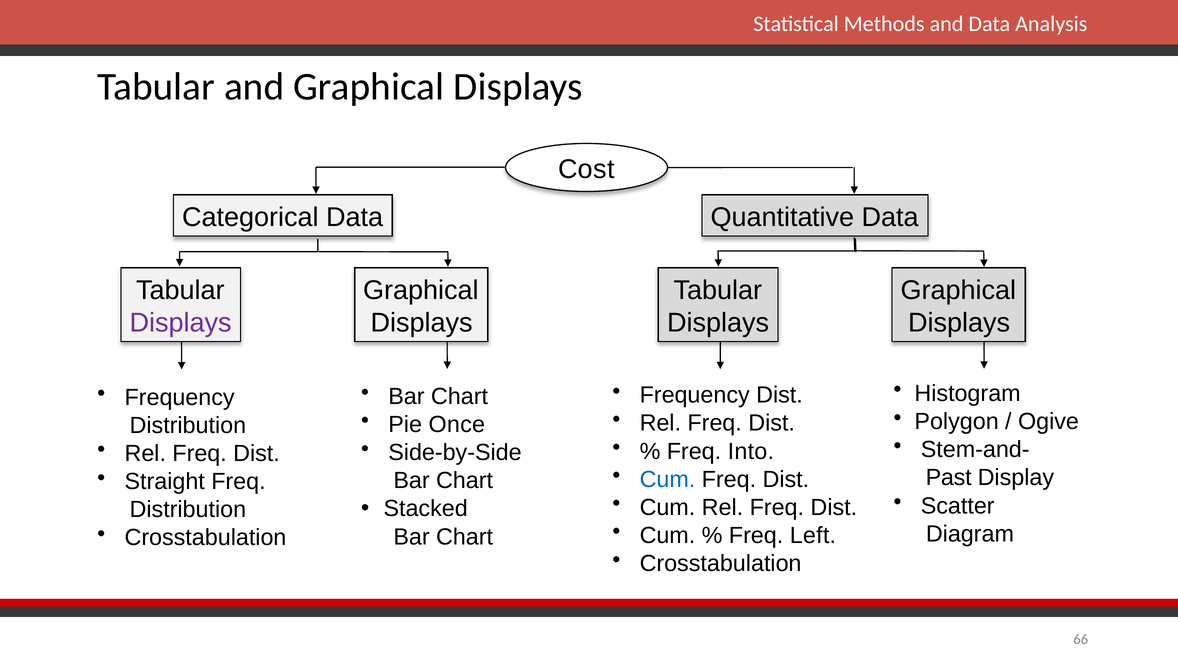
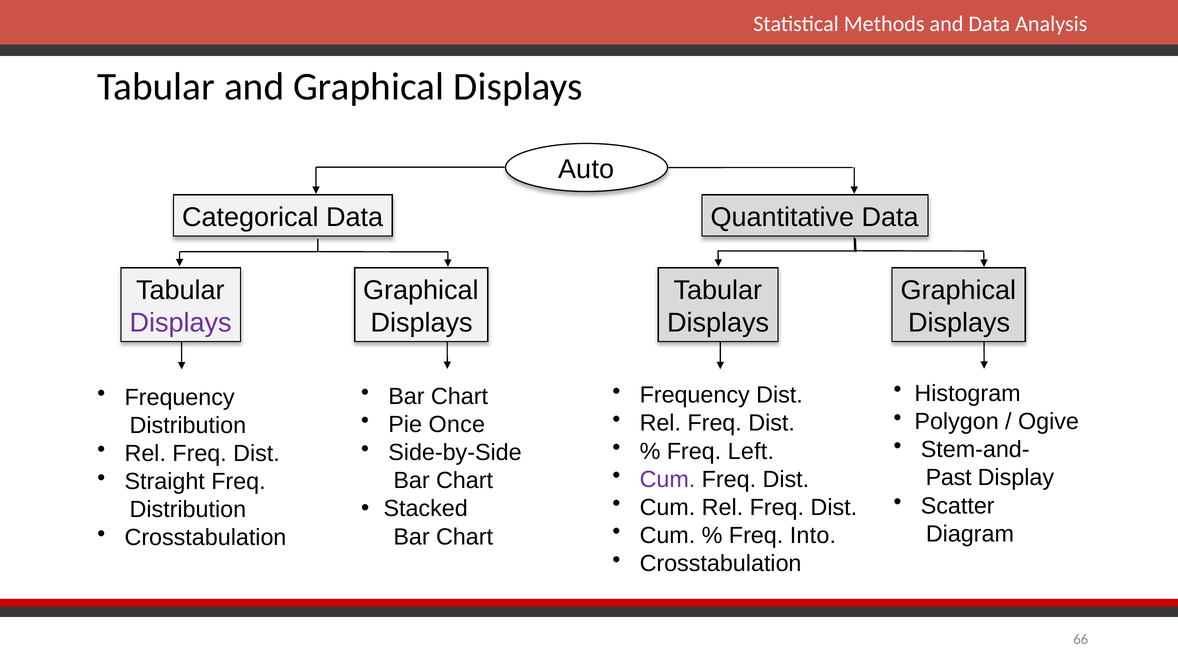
Cost: Cost -> Auto (586, 169)
Into: Into -> Left (751, 451)
Cum colour: blue -> purple (667, 479)
Left: Left -> Into (813, 535)
